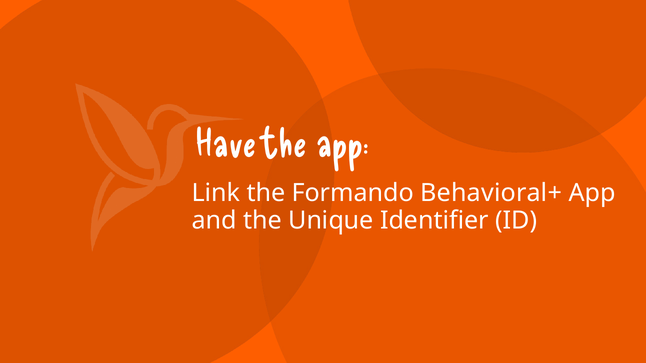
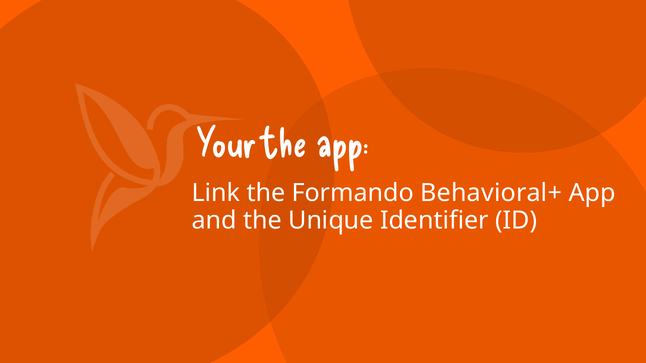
Have: Have -> Your (226, 144)
